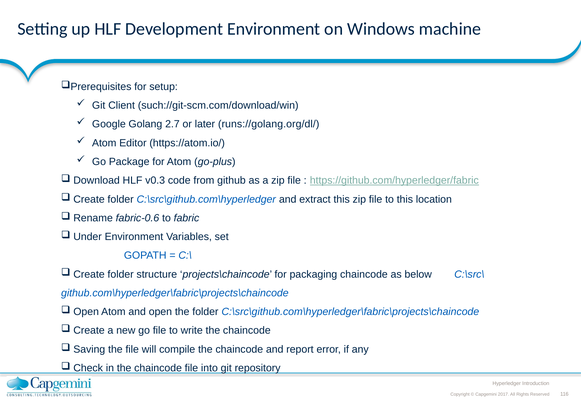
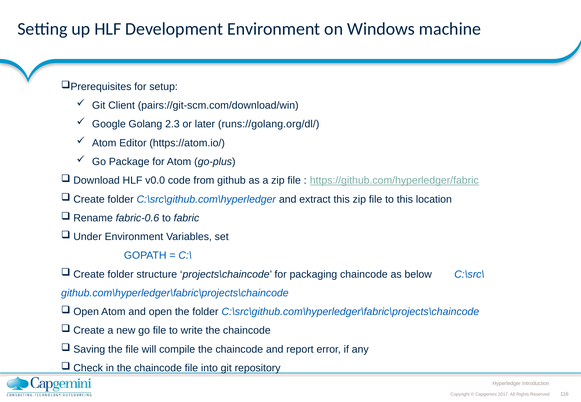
such://git-scm.com/download/win: such://git-scm.com/download/win -> pairs://git-scm.com/download/win (218, 105)
2.7: 2.7 -> 2.3 (172, 124)
v0.3: v0.3 -> v0.0 (155, 181)
